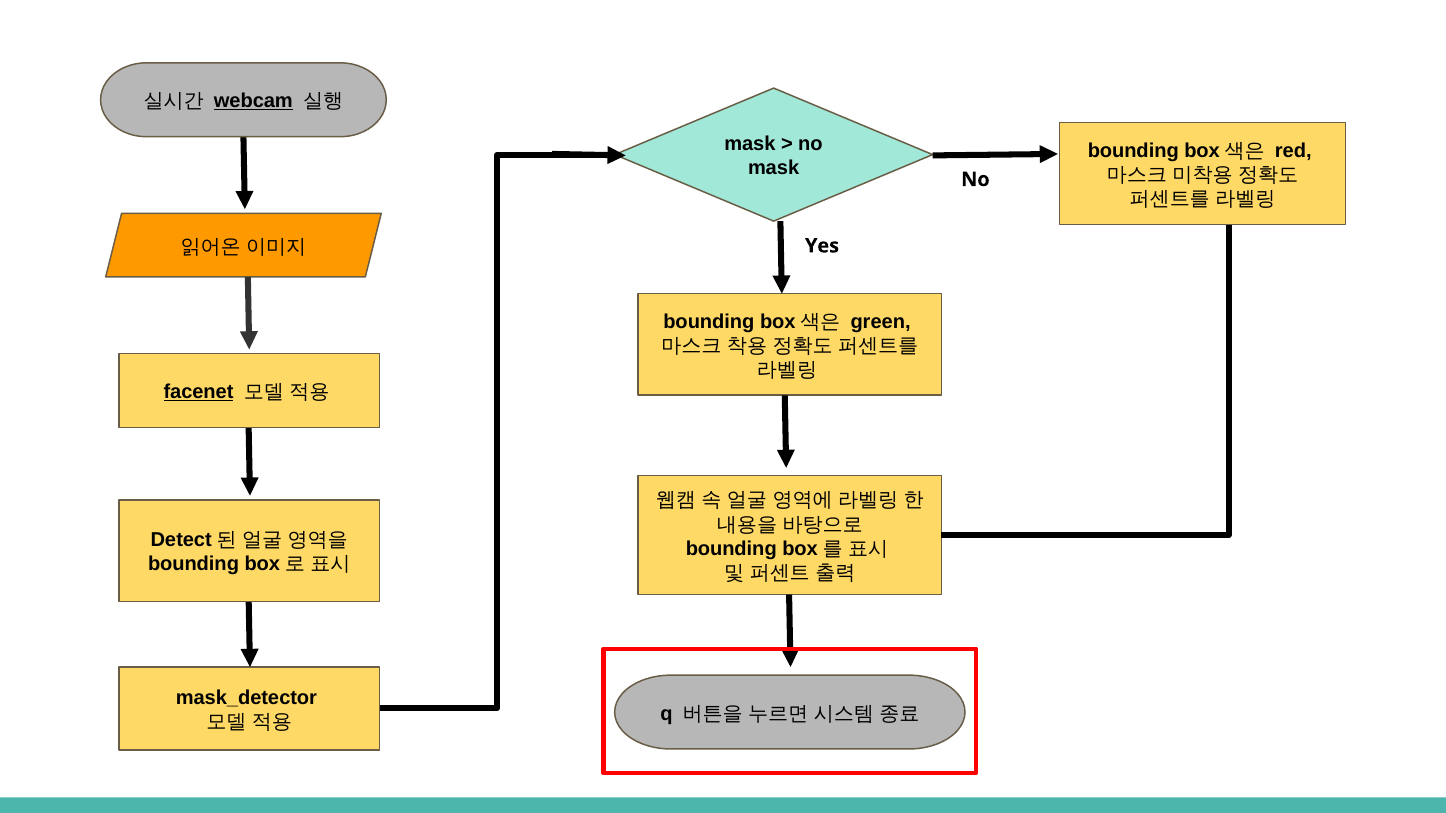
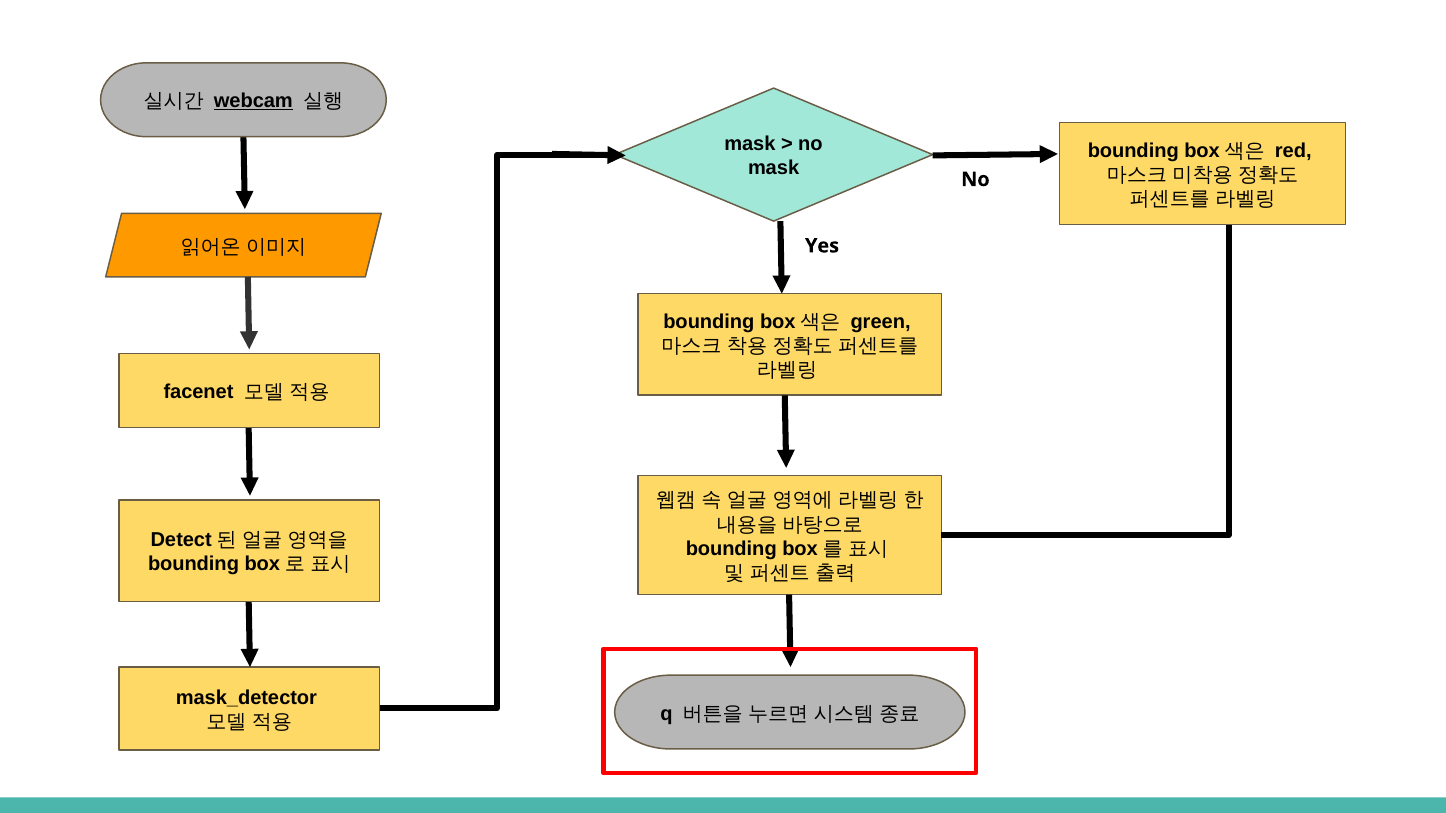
facenet underline: present -> none (199, 392)
